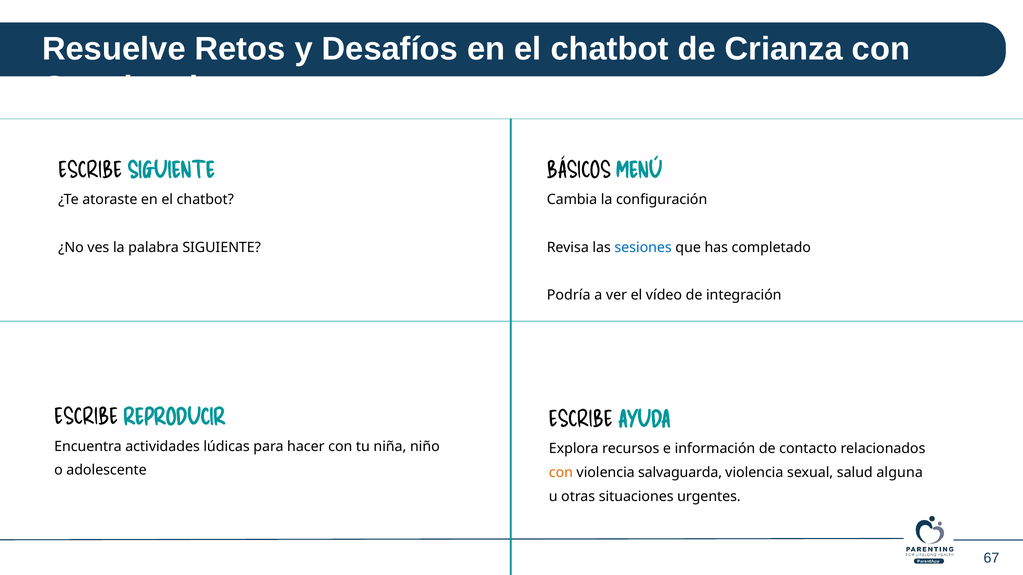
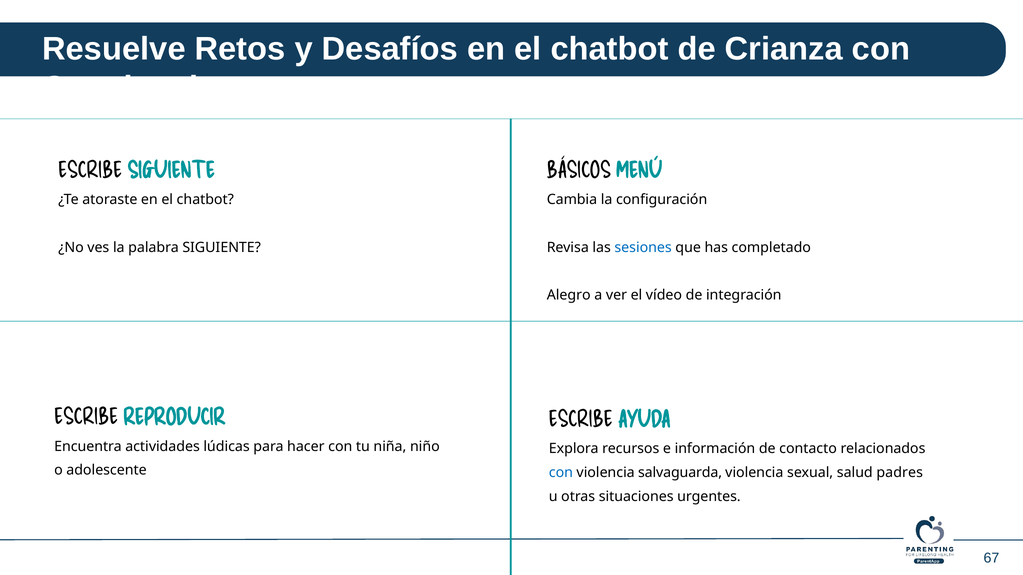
Podría: Podría -> Alegro (569, 295)
con colour: orange -> blue (561, 473)
alguna: alguna -> padres (900, 473)
